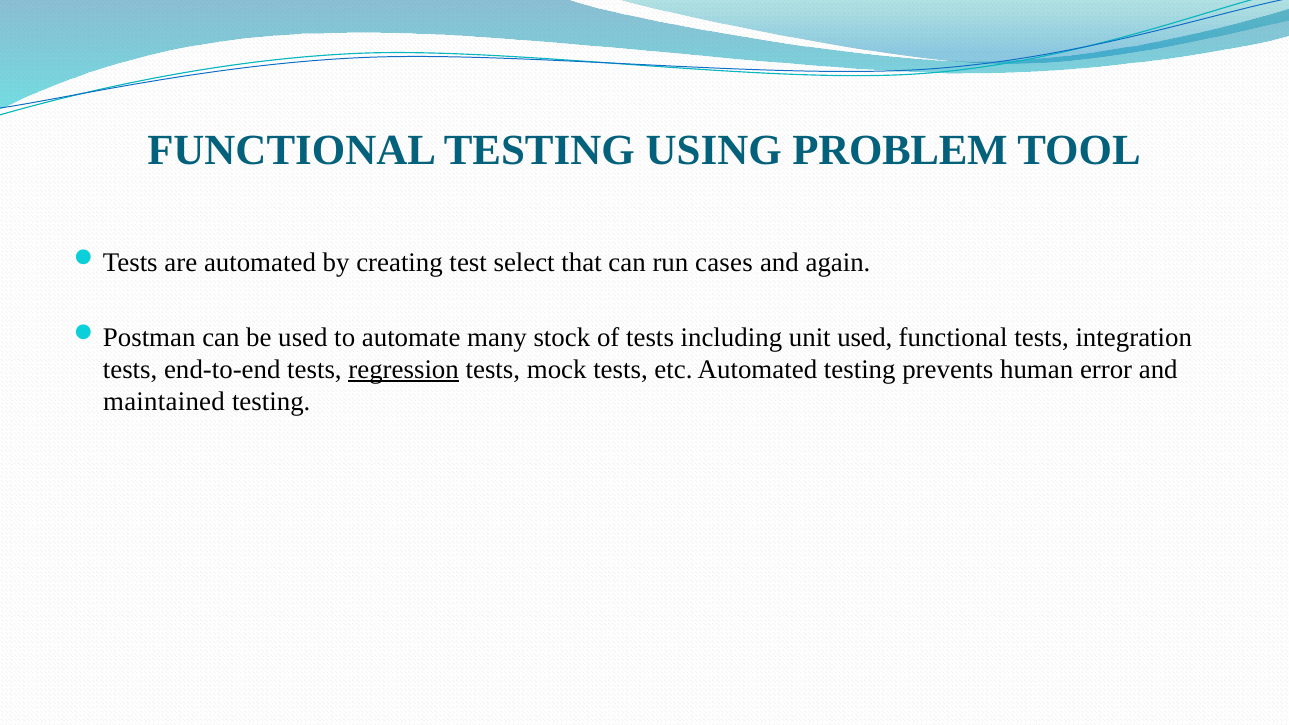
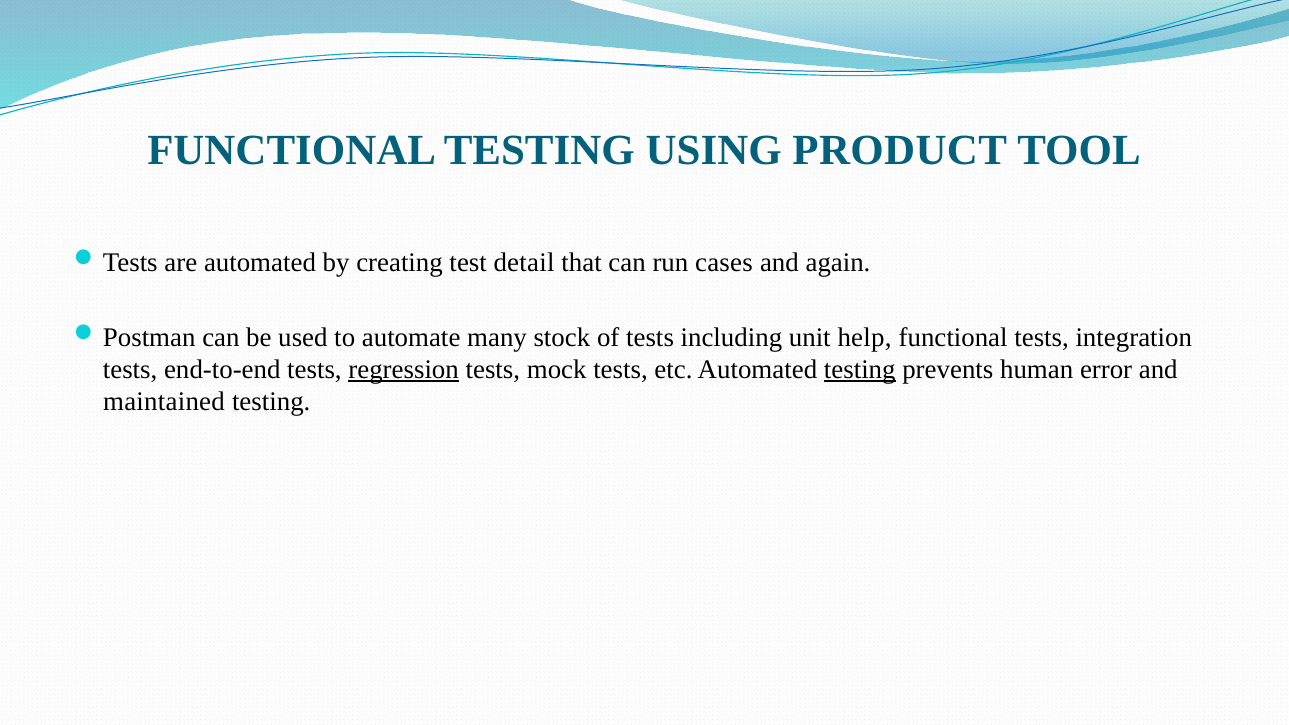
PROBLEM: PROBLEM -> PRODUCT (900, 151)
select: select -> detail (524, 262)
unit used: used -> help (865, 337)
testing underline: none -> present (860, 370)
